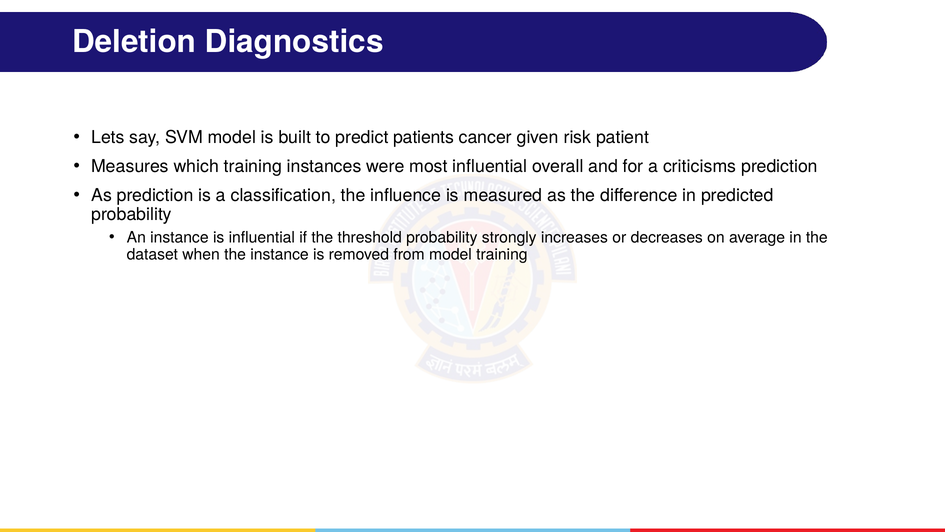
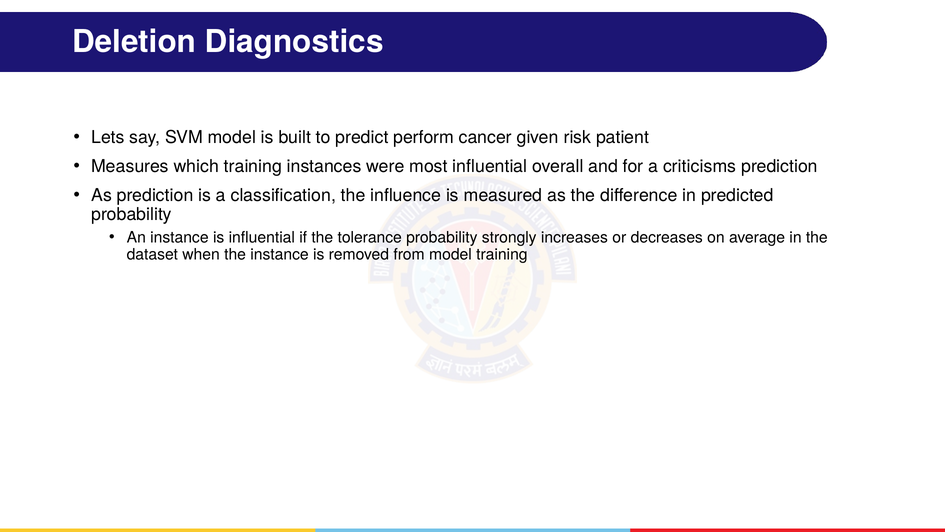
patients: patients -> perform (424, 137)
threshold: threshold -> tolerance (370, 237)
